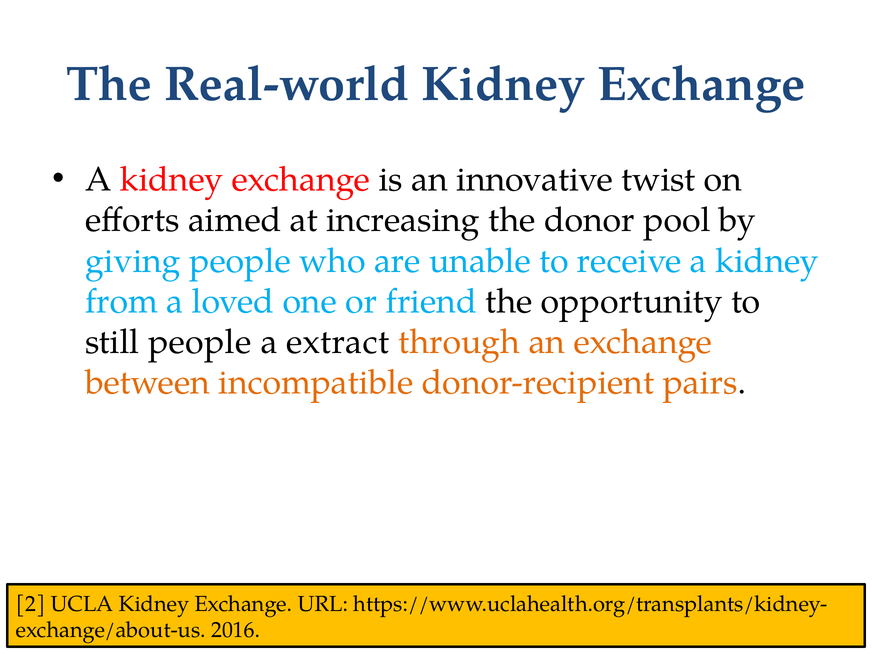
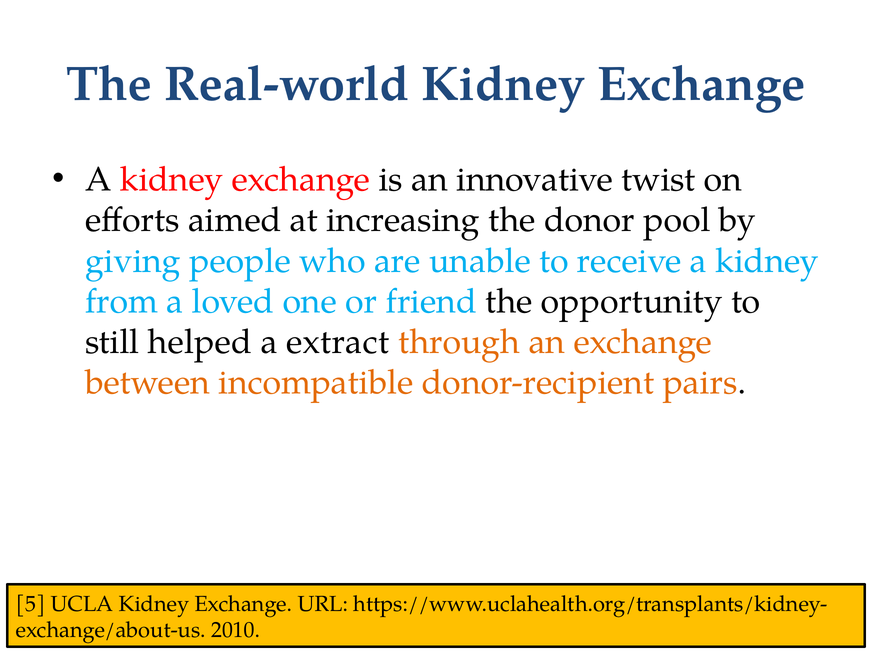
still people: people -> helped (200, 342)
2: 2 -> 5 (31, 604)
2016: 2016 -> 2010 (236, 630)
